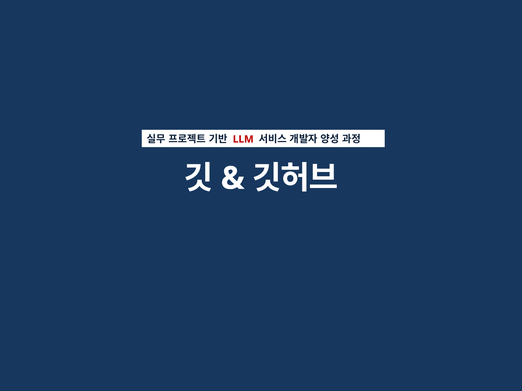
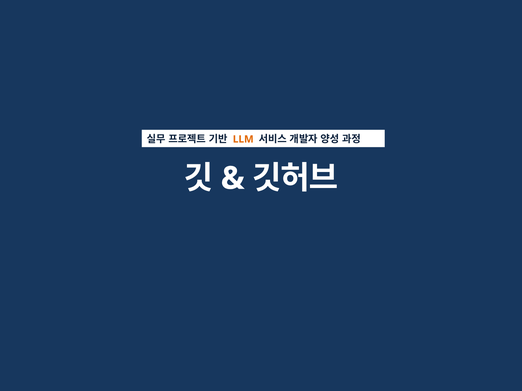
LLM colour: red -> orange (243, 139)
